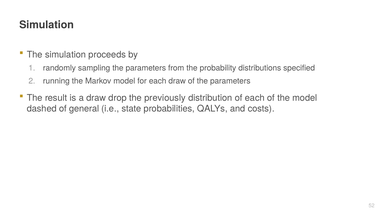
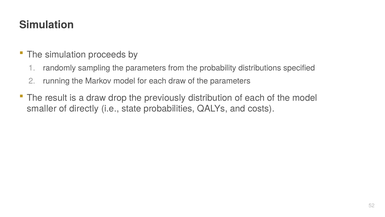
dashed: dashed -> smaller (42, 108)
general: general -> directly (84, 108)
